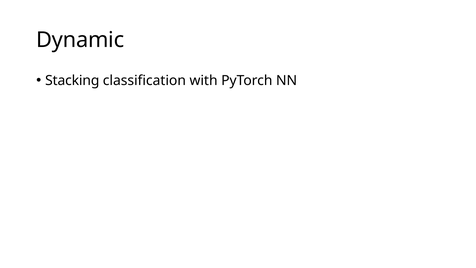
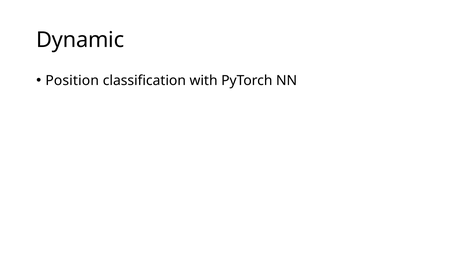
Stacking: Stacking -> Position (72, 80)
